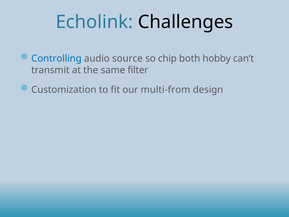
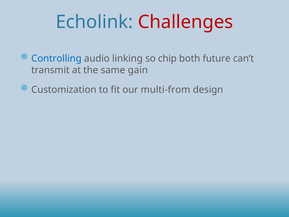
Challenges colour: black -> red (185, 22)
source: source -> linking (127, 58)
hobby: hobby -> future (217, 58)
filter: filter -> gain (138, 70)
